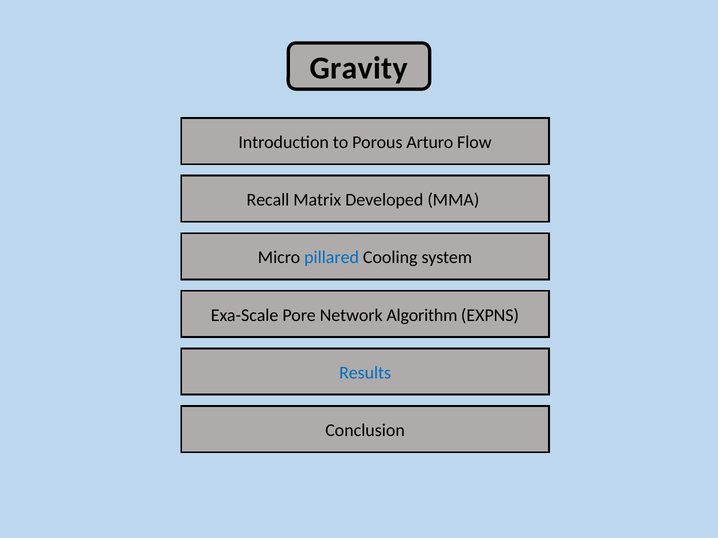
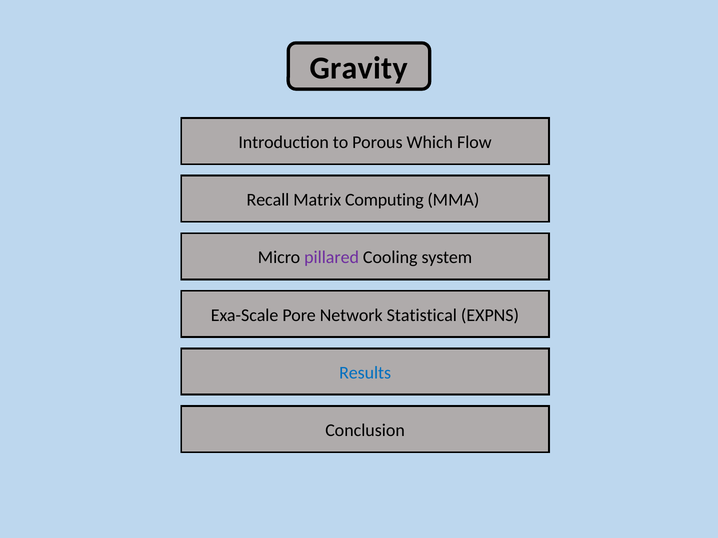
Arturo: Arturo -> Which (430, 142)
Developed: Developed -> Computing (384, 200)
pillared colour: blue -> purple (332, 258)
Algorithm: Algorithm -> Statistical (422, 315)
